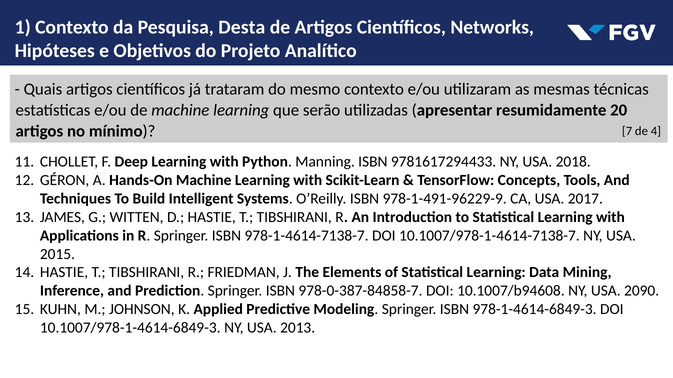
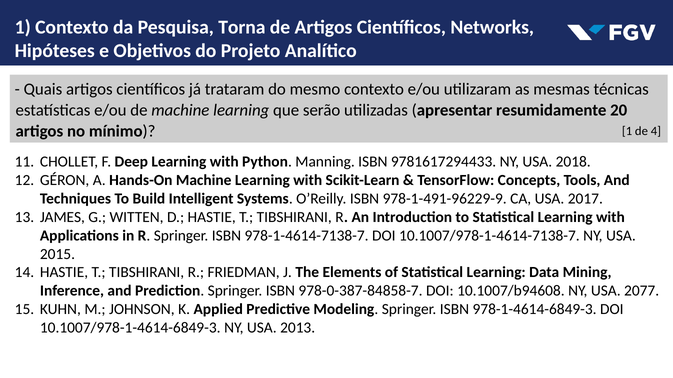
Desta: Desta -> Torna (242, 27)
7: 7 -> 1 (627, 131)
2090: 2090 -> 2077 (642, 291)
